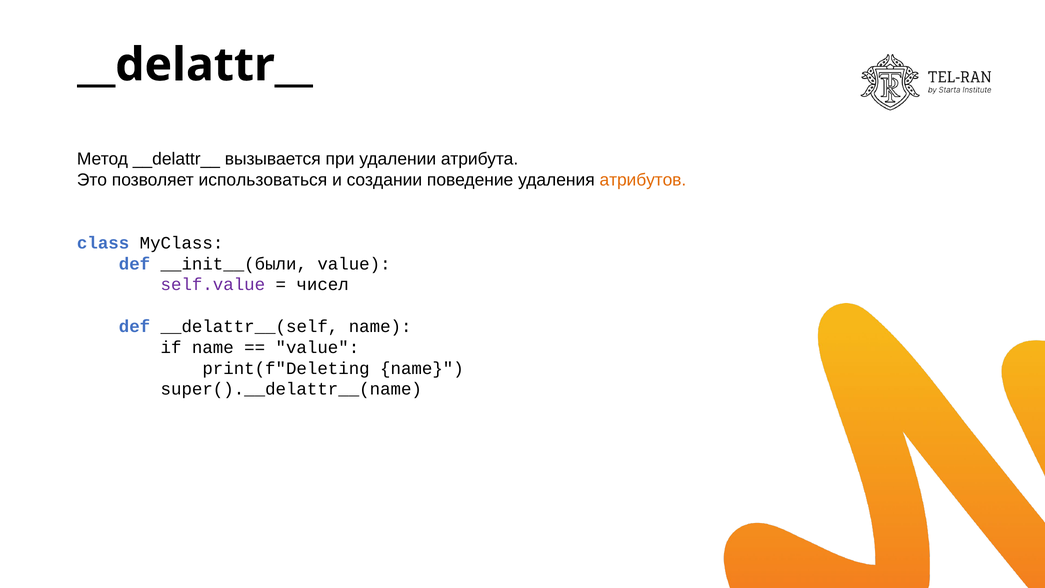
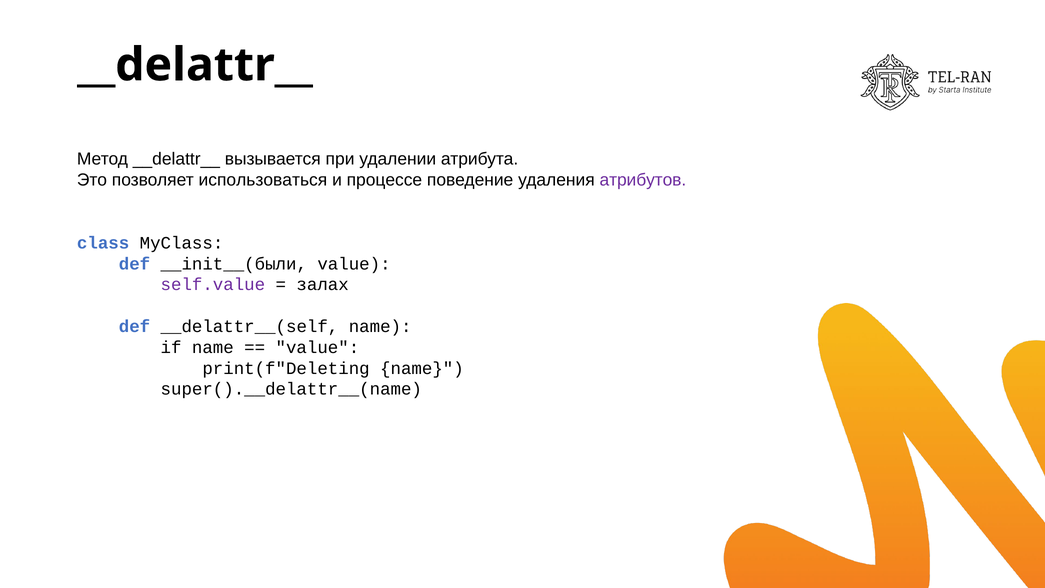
создании: создании -> процессе (384, 180)
атрибутов colour: orange -> purple (643, 180)
чисел: чисел -> залах (323, 285)
